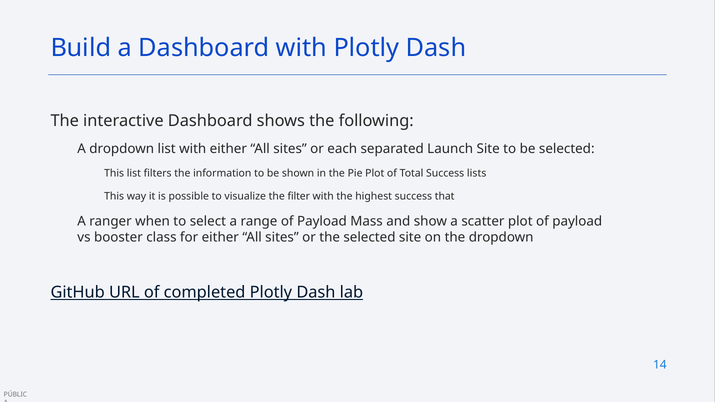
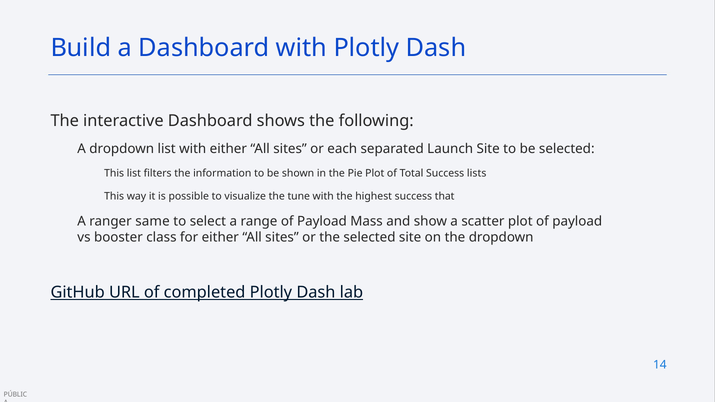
filter: filter -> tune (299, 196)
when: when -> same (152, 221)
